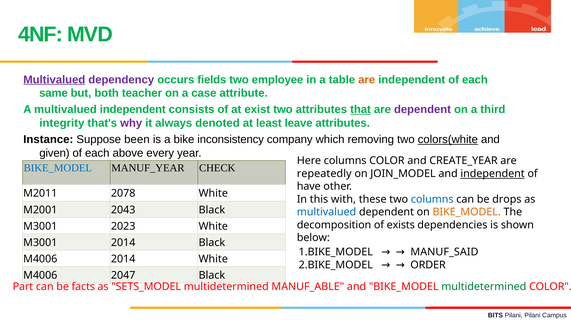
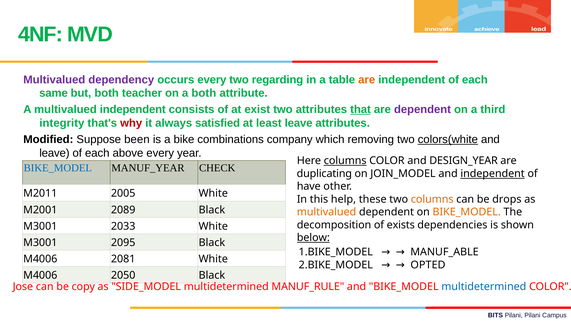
Multivalued underline: present -> none (54, 80)
occurs fields: fields -> every (212, 80)
employee: employee -> regarding (278, 80)
a case: case -> both (204, 93)
why colour: purple -> red (131, 123)
denoted: denoted -> satisfied (218, 123)
Instance: Instance -> Modified (48, 140)
inconsistency: inconsistency -> combinations (231, 140)
given: given -> leave (54, 153)
columns underline: none -> present (345, 161)
CREATE_YEAR: CREATE_YEAR -> DESIGN_YEAR (464, 161)
repeatedly: repeatedly -> duplicating (324, 174)
2078: 2078 -> 2005 (123, 194)
with: with -> help (343, 199)
columns colour: blue -> orange (432, 199)
2043: 2043 -> 2089 (123, 210)
multivalued colour: blue -> orange (327, 212)
2023: 2023 -> 2033 (123, 226)
below underline: none -> present (313, 238)
M3001 2014: 2014 -> 2095 (123, 243)
MANUF_SAID: MANUF_SAID -> MANUF_ABLE (445, 252)
M4006 2014: 2014 -> 2081 (123, 259)
ORDER: ORDER -> OPTED (428, 265)
2047: 2047 -> 2050 (123, 276)
Part: Part -> Jose (23, 287)
facts: facts -> copy (83, 287)
SETS_MODEL: SETS_MODEL -> SIDE_MODEL (146, 287)
MANUF_ABLE: MANUF_ABLE -> MANUF_RULE (308, 287)
multidetermined colour: green -> blue (484, 287)
